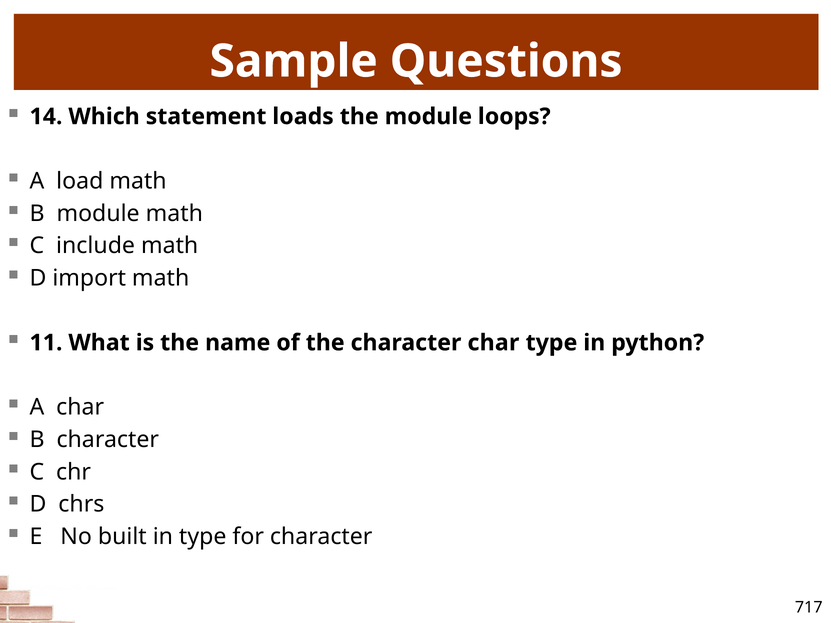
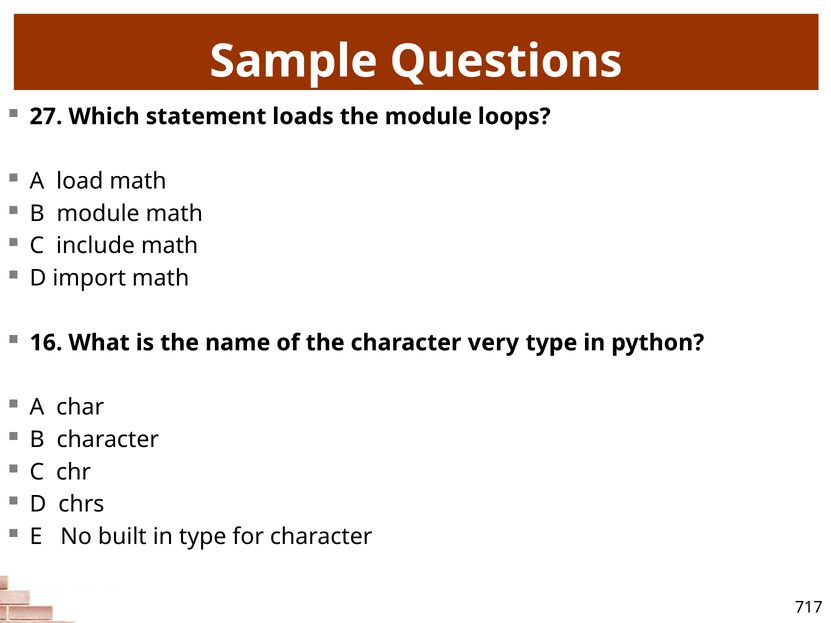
14: 14 -> 27 (46, 117)
11: 11 -> 16 (46, 343)
character char: char -> very (493, 343)
